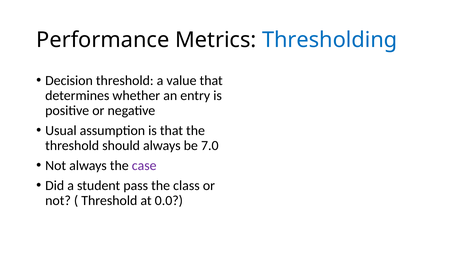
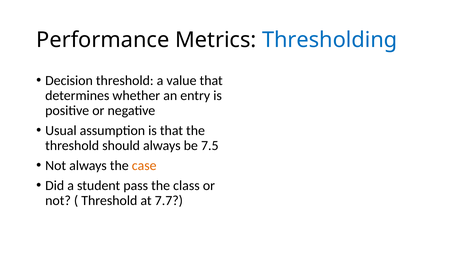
7.0: 7.0 -> 7.5 (210, 145)
case colour: purple -> orange (144, 165)
0.0: 0.0 -> 7.7 (169, 200)
